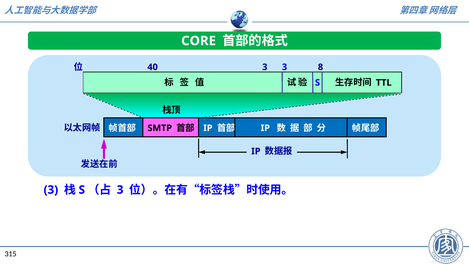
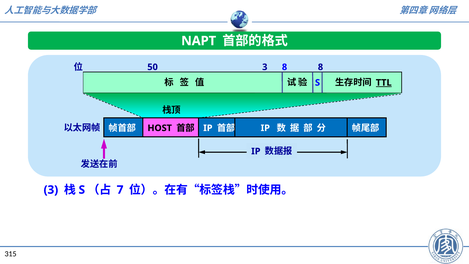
CORE: CORE -> NAPT (199, 41)
40: 40 -> 50 (153, 67)
3 3: 3 -> 8 (285, 67)
TTL underline: none -> present (384, 83)
SMTP: SMTP -> HOST (160, 128)
3: 3 -> 7 (120, 190)
